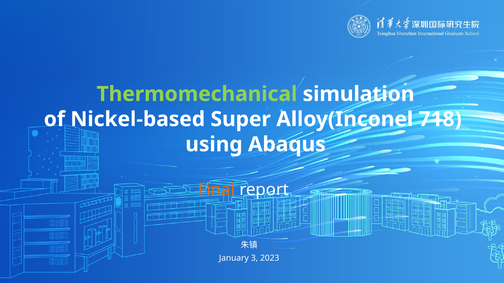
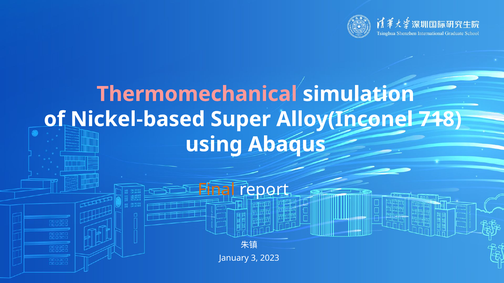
Thermomechanical colour: light green -> pink (197, 94)
